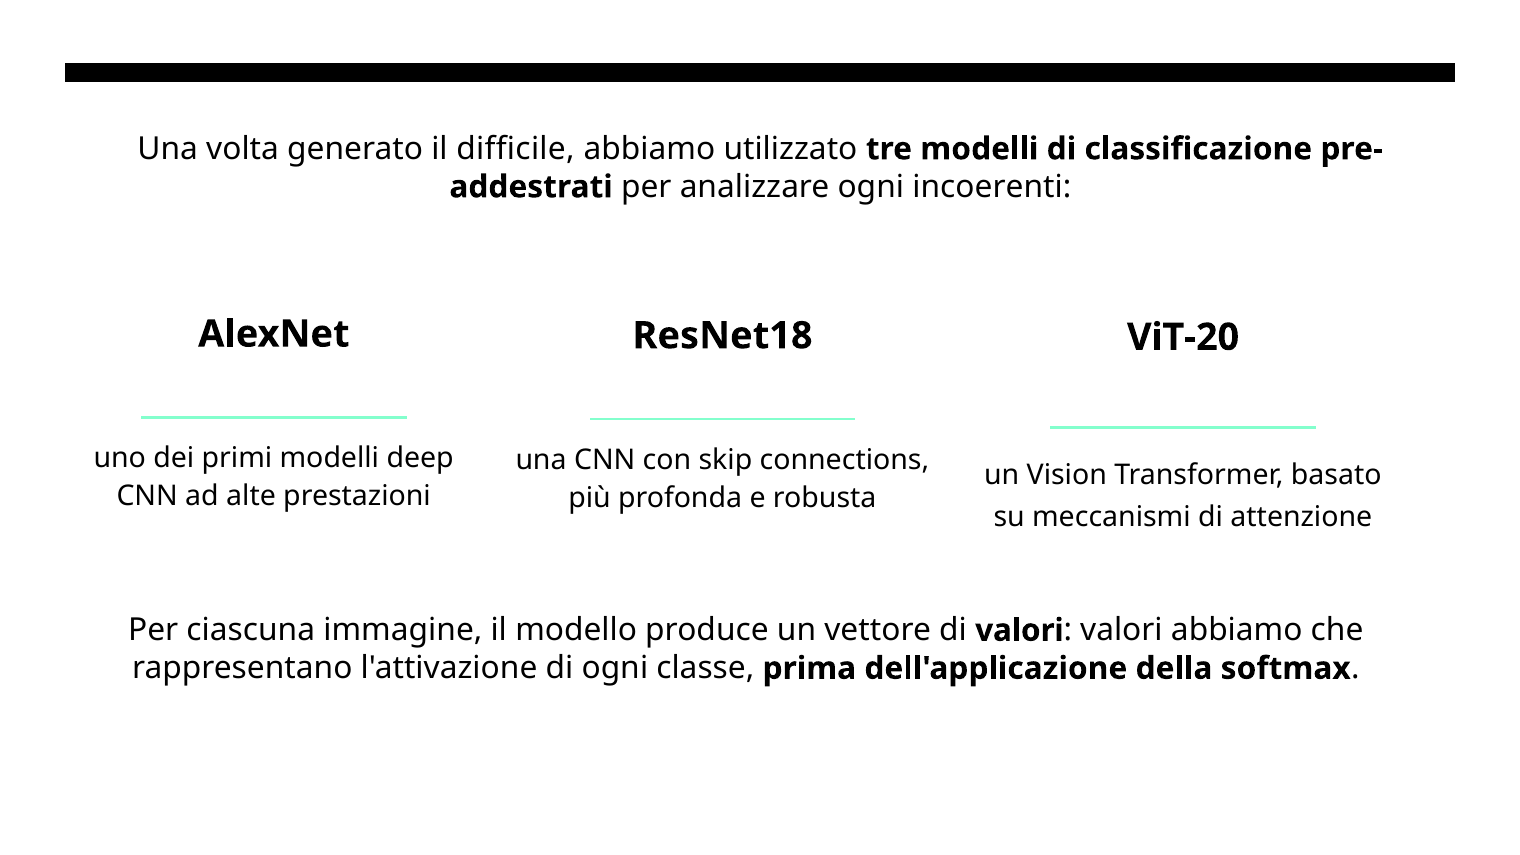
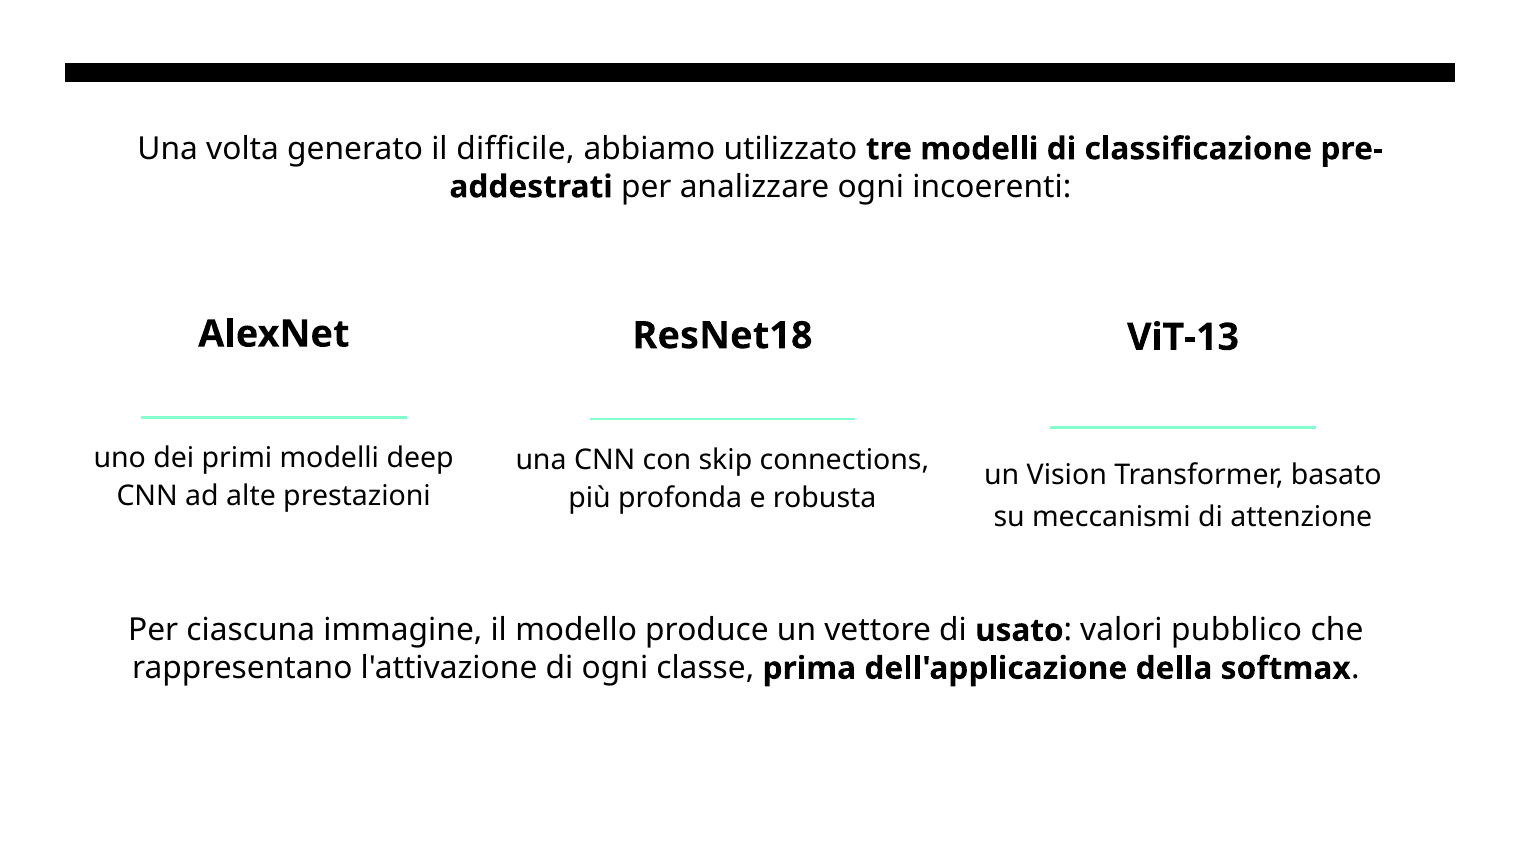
ViT-20: ViT-20 -> ViT-13 (1183, 337)
di valori: valori -> usato (1019, 630)
valori abbiamo: abbiamo -> pubblico (1237, 630)
